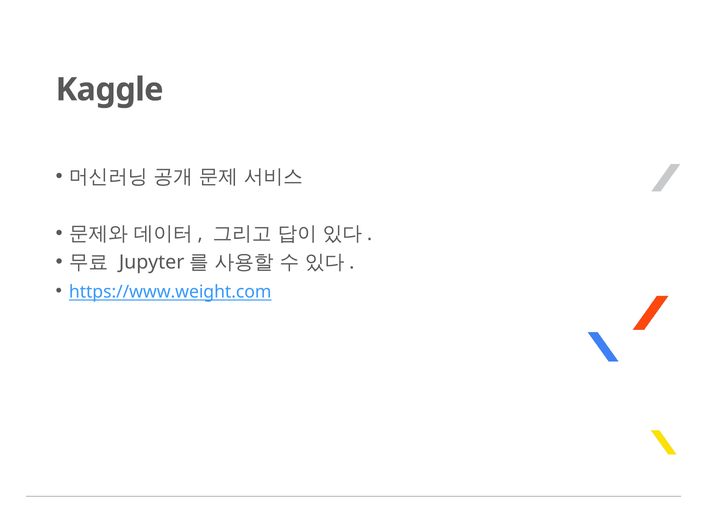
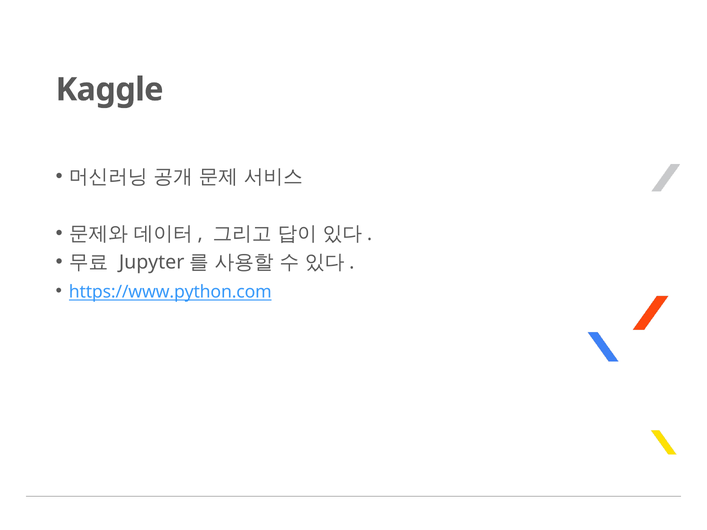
https://www.weight.com: https://www.weight.com -> https://www.python.com (170, 292)
